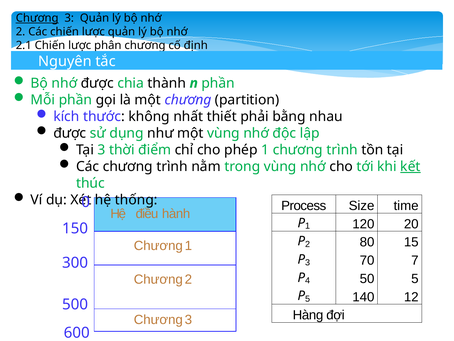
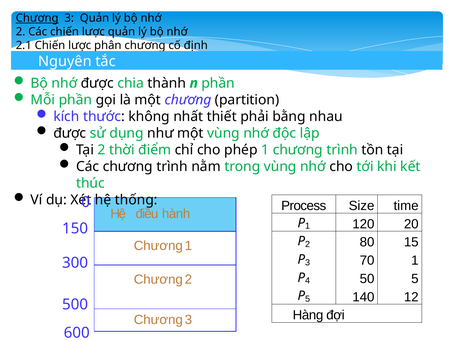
Tại 3: 3 -> 2 (101, 150)
kết underline: present -> none (410, 166)
70 7: 7 -> 1 (415, 260)
